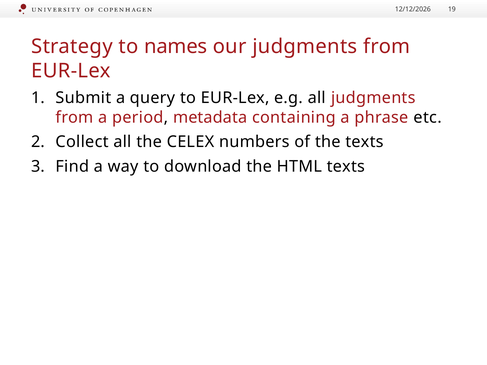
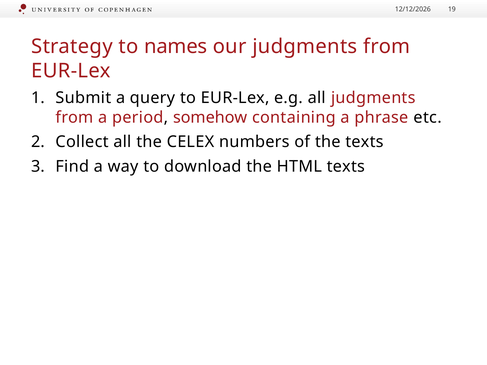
metadata: metadata -> somehow (210, 117)
